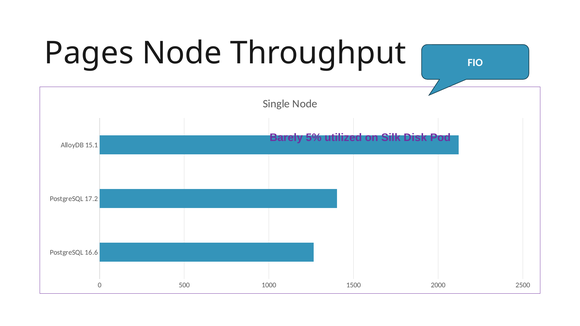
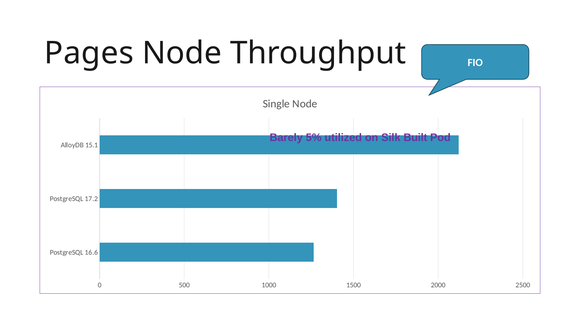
Disk: Disk -> Built (415, 138)
